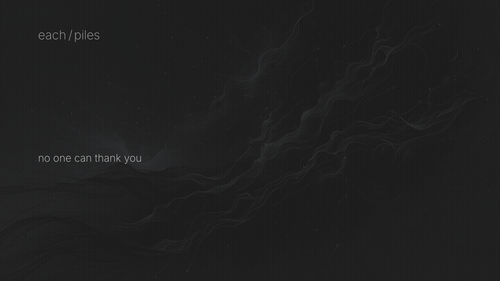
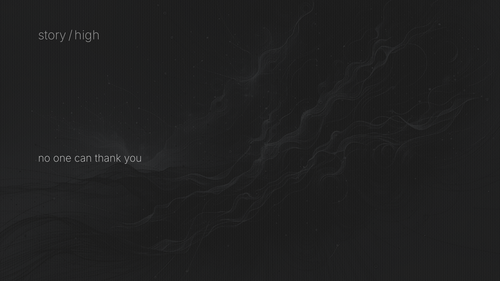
each: each -> story (52, 35)
piles: piles -> high (87, 35)
